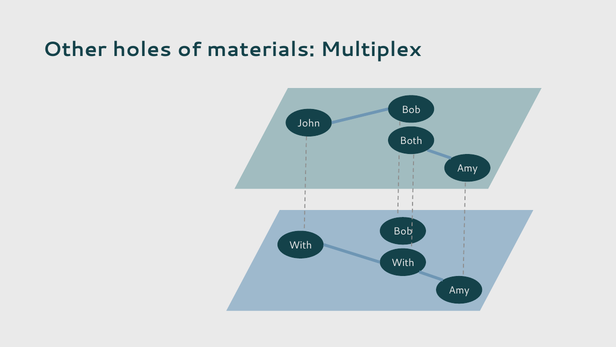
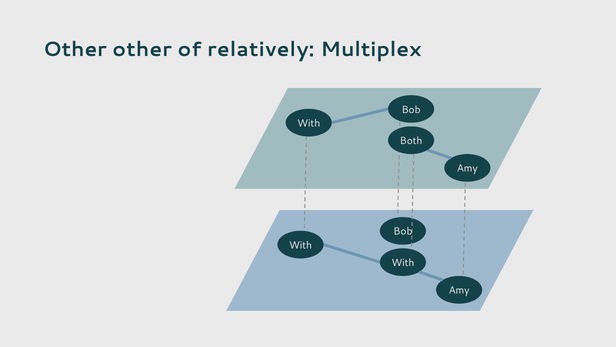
Other holes: holes -> other (142, 49)
materials: materials -> relatively (261, 49)
John: John -> With (309, 123)
